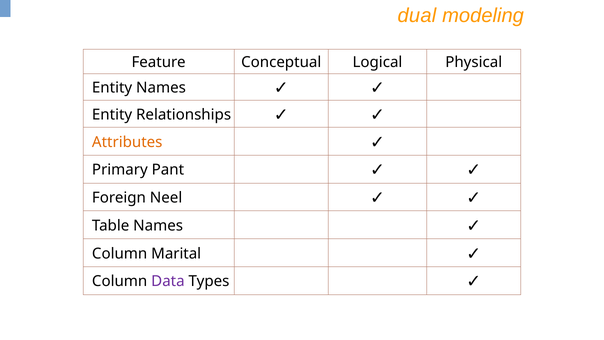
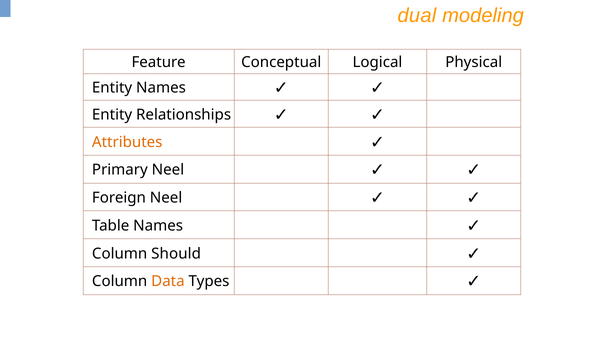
Primary Pant: Pant -> Neel (168, 170)
Marital: Marital -> Should (176, 253)
Data colour: purple -> orange (168, 281)
